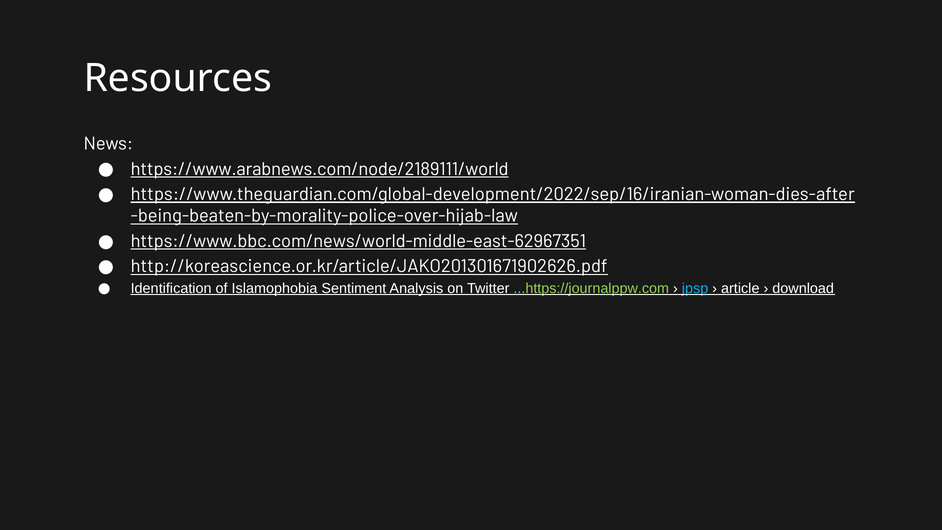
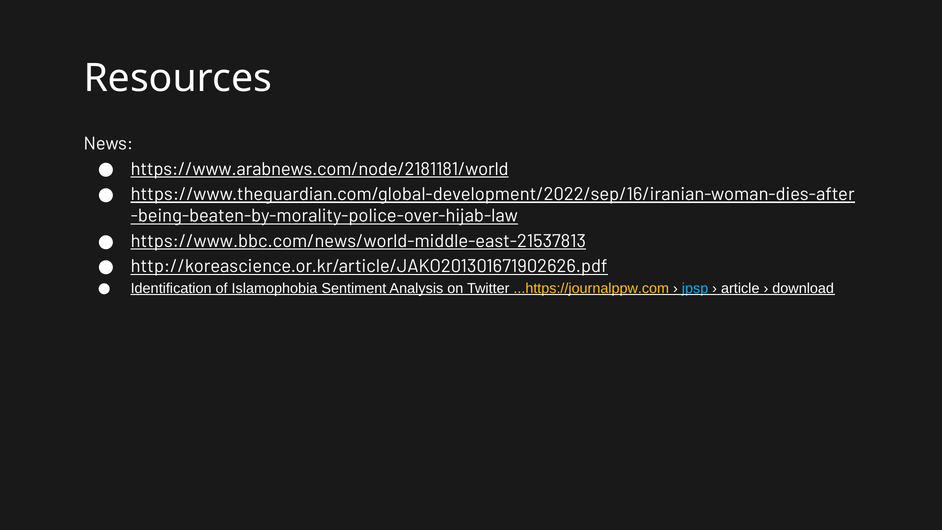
https://www.arabnews.com/node/2189111/world: https://www.arabnews.com/node/2189111/world -> https://www.arabnews.com/node/2181181/world (320, 169)
https://www.bbc.com/news/world-middle-east-62967351: https://www.bbc.com/news/world-middle-east-62967351 -> https://www.bbc.com/news/world-middle-east-21537813 (358, 241)
...https://journalppw.com colour: light green -> yellow (591, 288)
